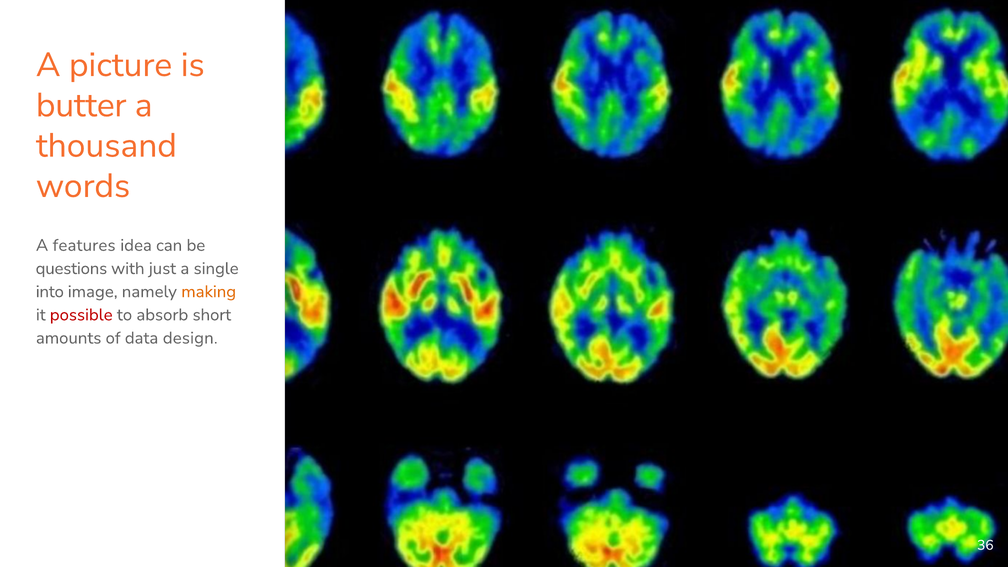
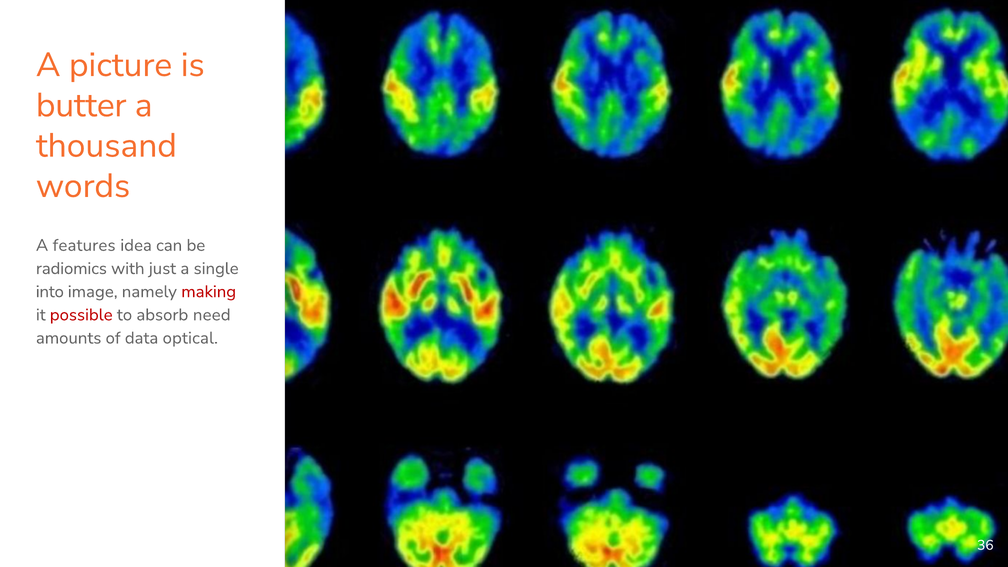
questions: questions -> radiomics (71, 268)
making colour: orange -> red (209, 292)
short: short -> need (212, 315)
design: design -> optical (190, 338)
